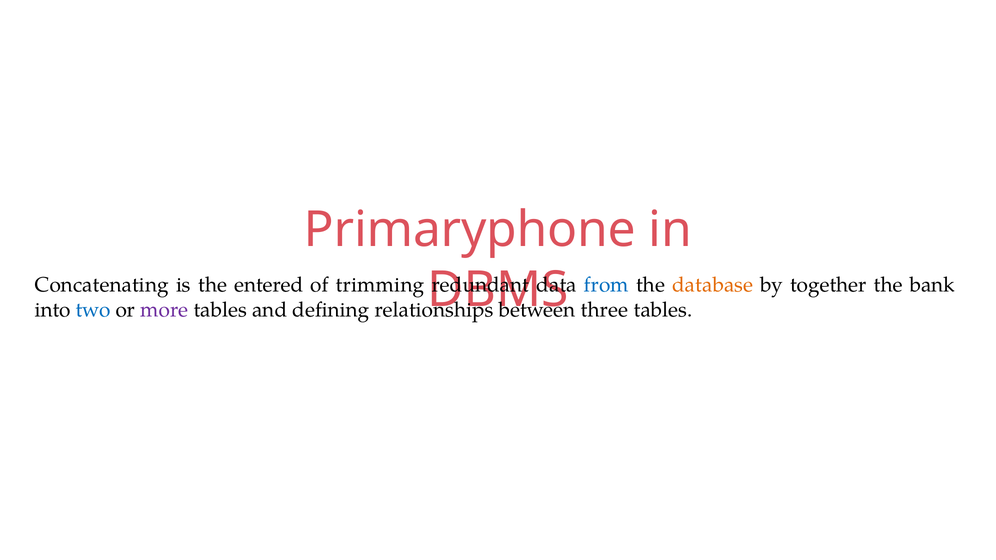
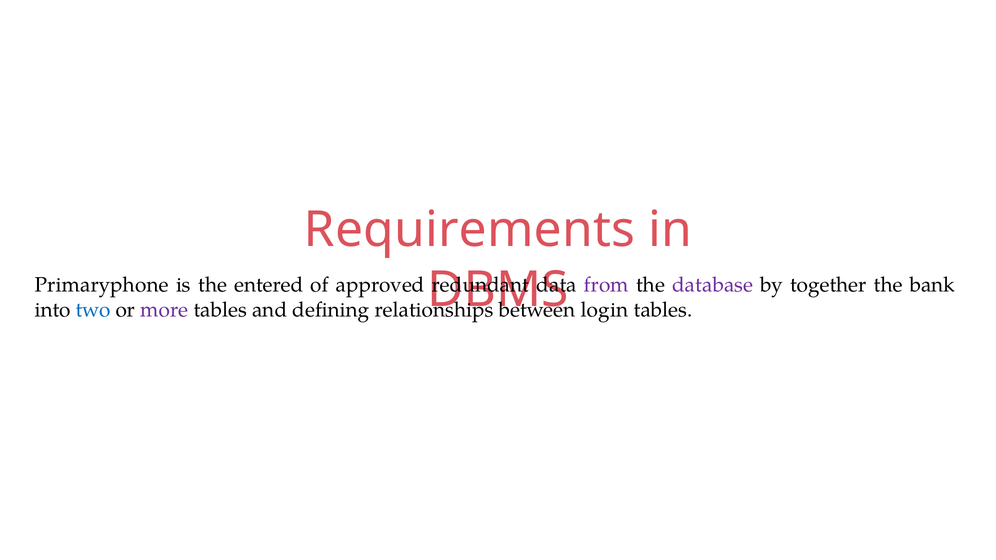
Primaryphone: Primaryphone -> Requirements (470, 230)
Concatenating: Concatenating -> Primaryphone (102, 285)
trimming: trimming -> approved (380, 285)
from colour: blue -> purple (606, 285)
database colour: orange -> purple (713, 285)
three: three -> login (604, 310)
